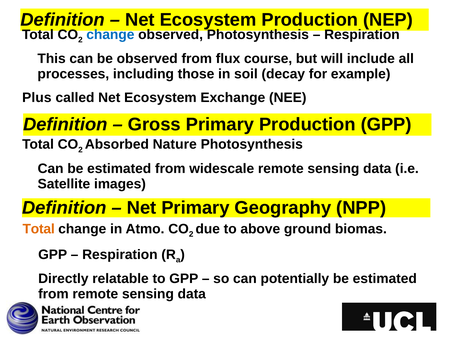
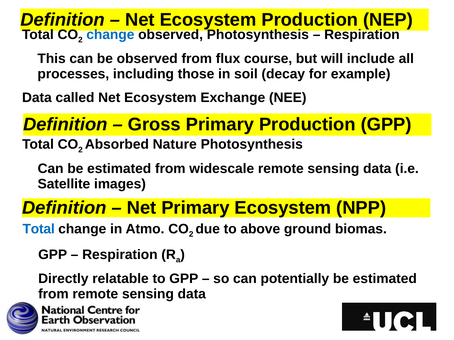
Plus: Plus -> Data (37, 98)
Primary Geography: Geography -> Ecosystem (283, 208)
Total colour: orange -> blue (39, 229)
